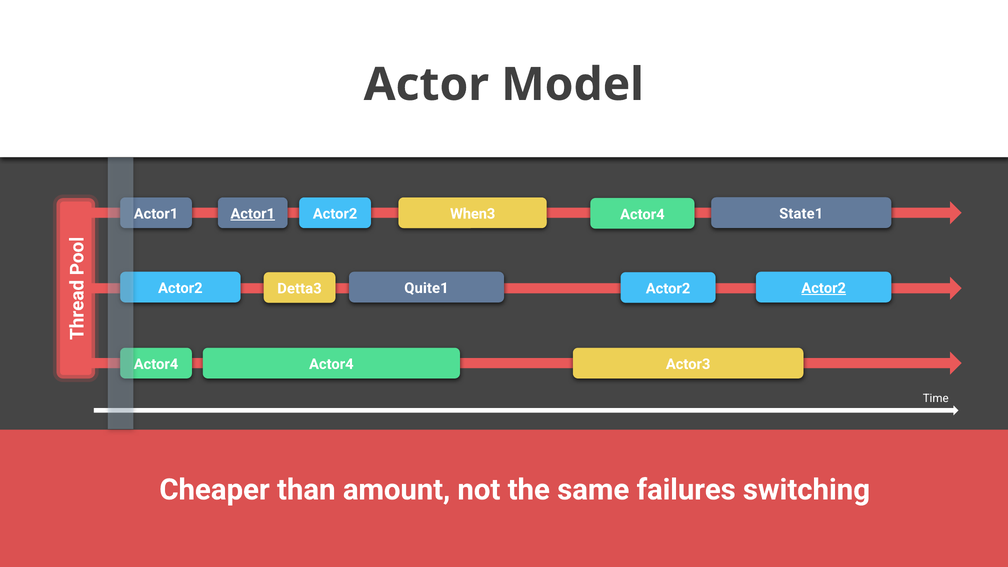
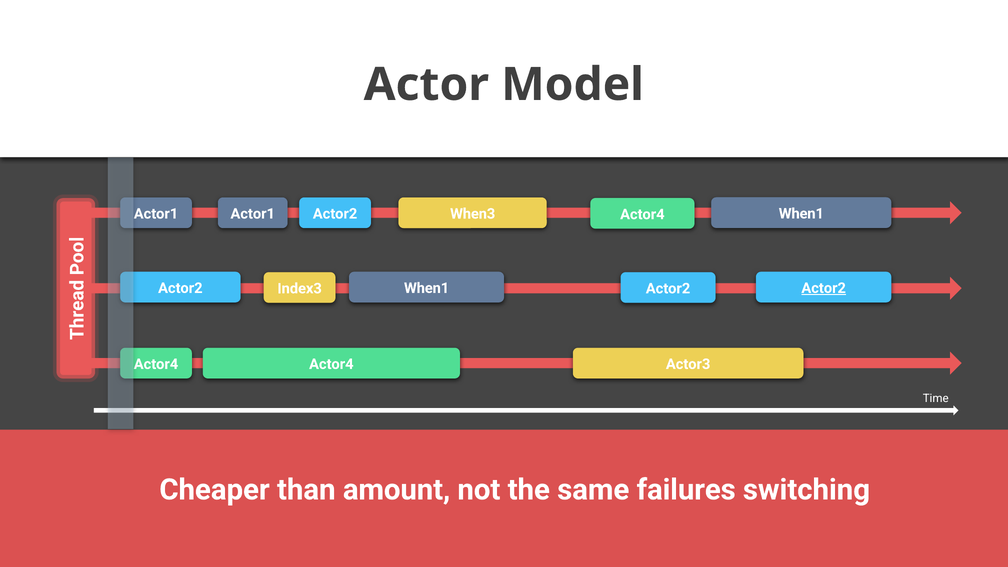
State1: State1 -> When1 (801, 214)
Actor1 underline: present -> none (253, 214)
Detta3: Detta3 -> Index3 (300, 288)
Quite1: Quite1 -> When1 (427, 288)
